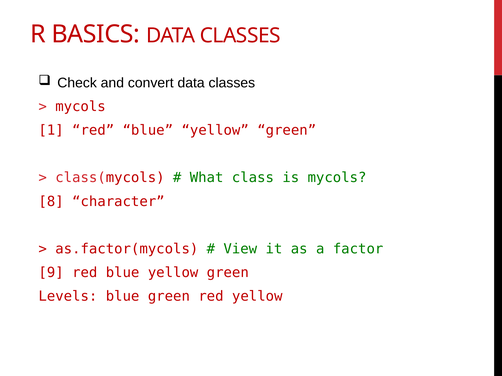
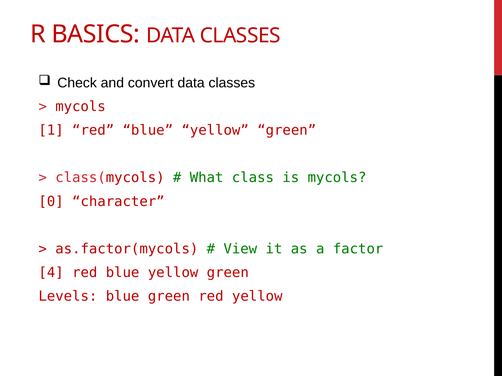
8: 8 -> 0 (51, 202)
9: 9 -> 4 (51, 273)
